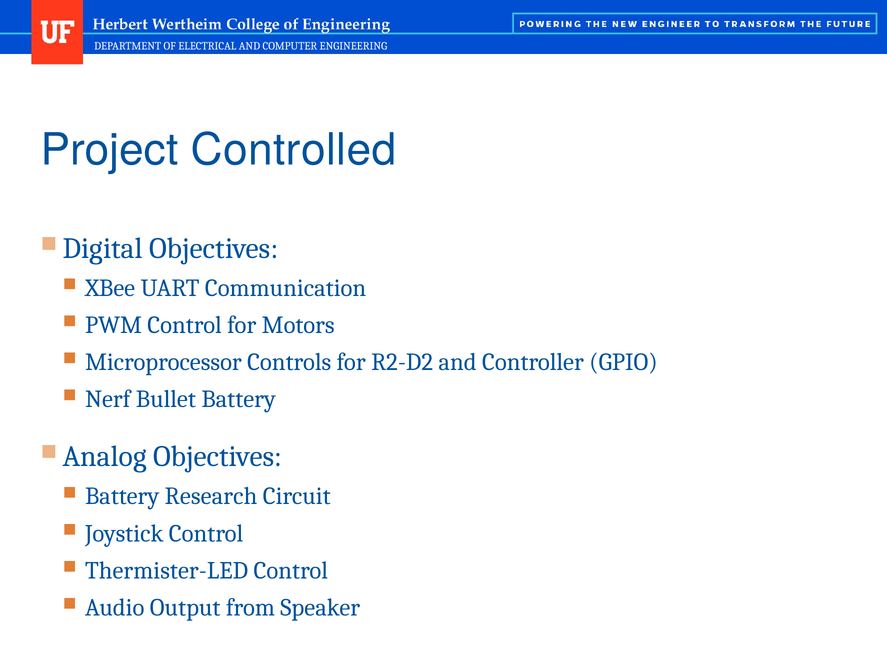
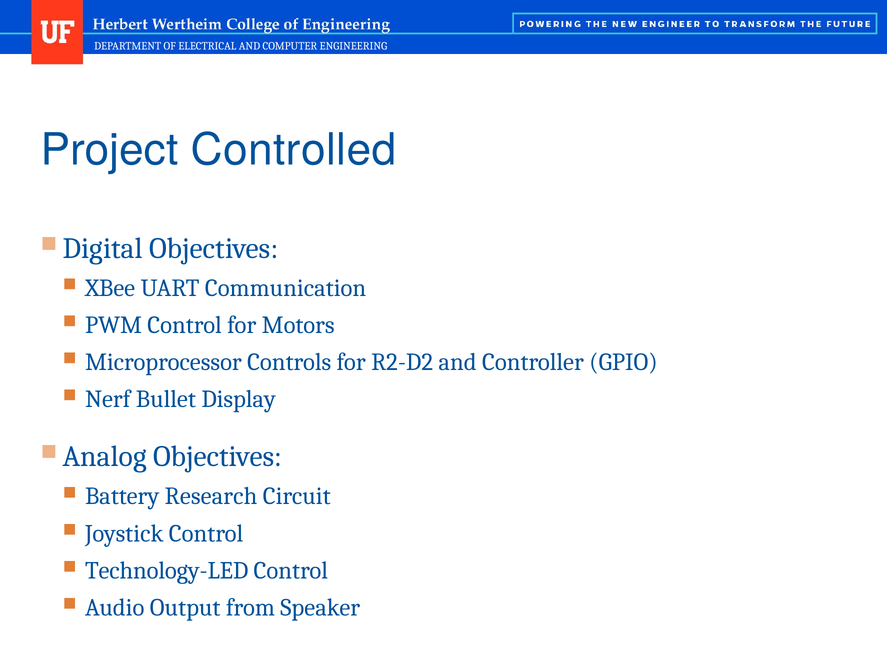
Bullet Battery: Battery -> Display (239, 399)
Thermister-LED: Thermister-LED -> Technology-LED (167, 570)
